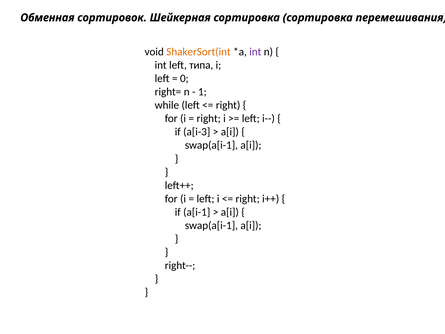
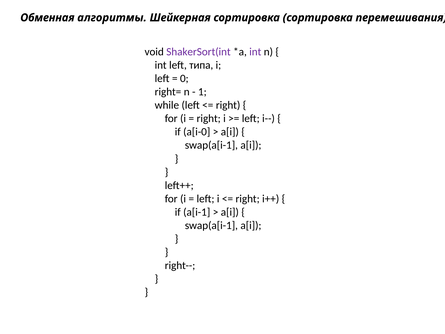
сортировок: сортировок -> алгоритмы (112, 18)
ShakerSort(int colour: orange -> purple (198, 52)
a[i-3: a[i-3 -> a[i-0 (197, 132)
